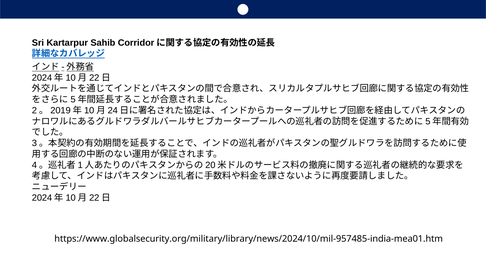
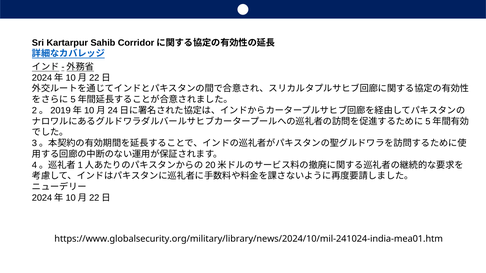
https://www.globalsecurity.org/military/library/news/2024/10/mil-957485-india-mea01.htm: https://www.globalsecurity.org/military/library/news/2024/10/mil-957485-india-mea01.htm -> https://www.globalsecurity.org/military/library/news/2024/10/mil-241024-india-mea01.htm (249, 239)
